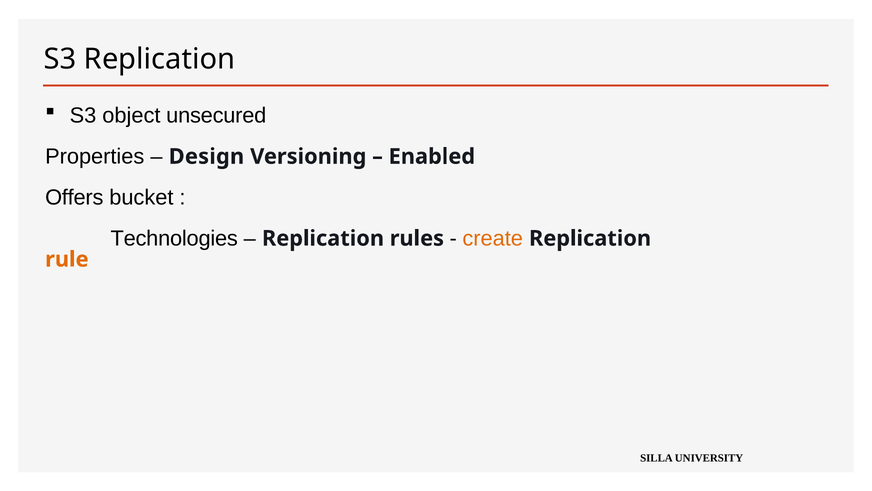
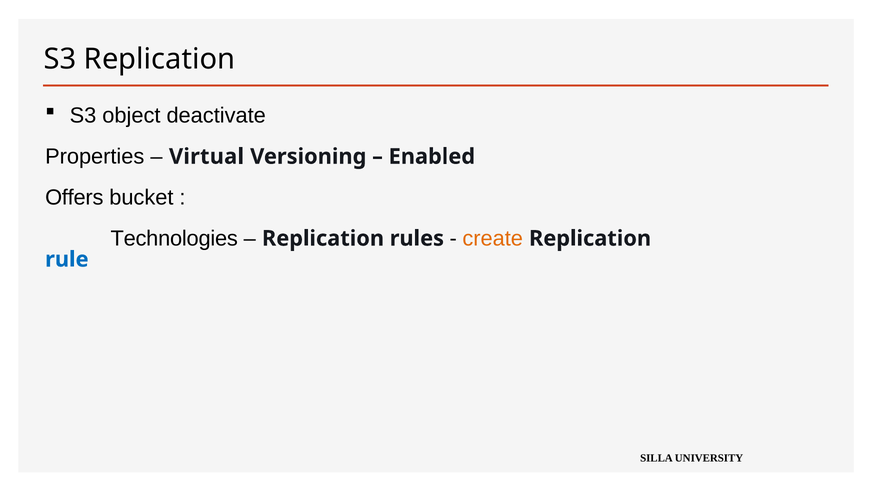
unsecured: unsecured -> deactivate (216, 115)
Design: Design -> Virtual (206, 156)
rule colour: orange -> blue (67, 259)
